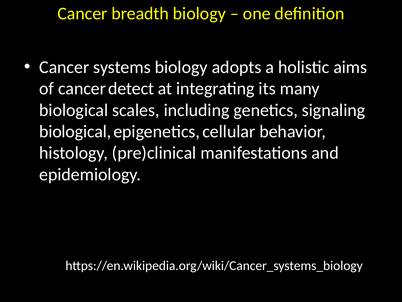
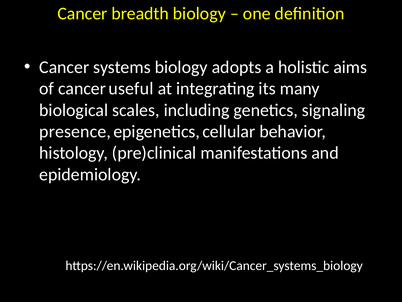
detect: detect -> useful (131, 88)
biological: biological -> presence (75, 131)
